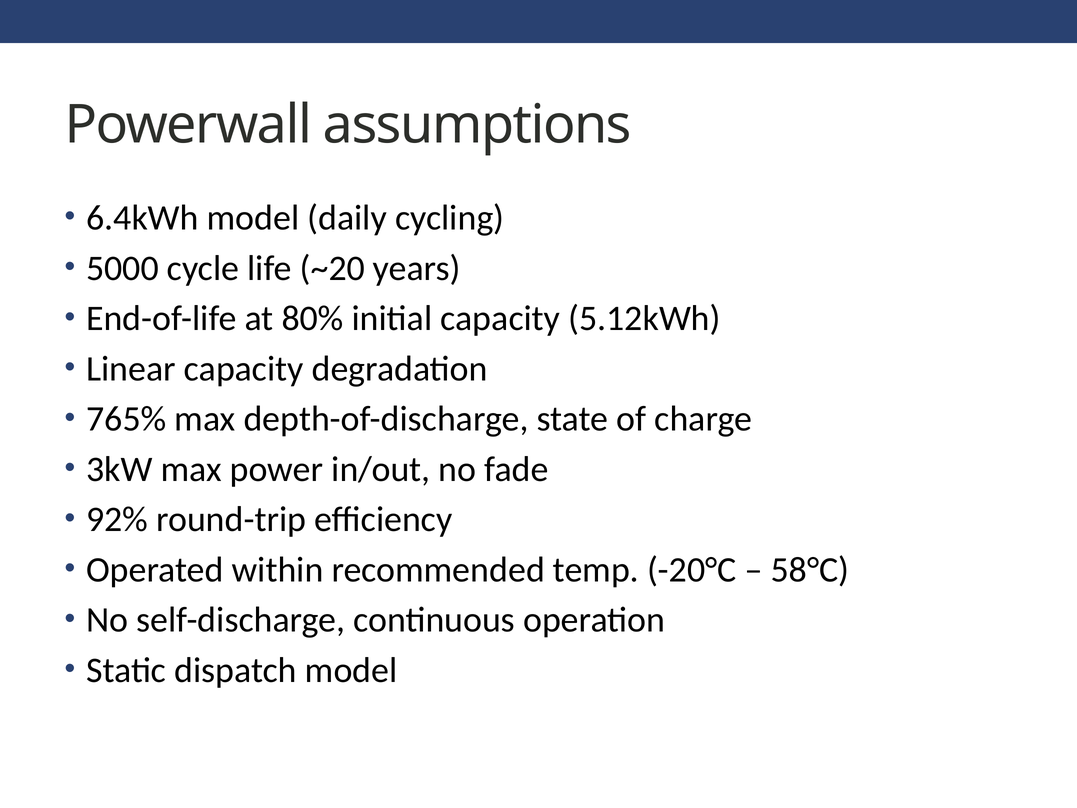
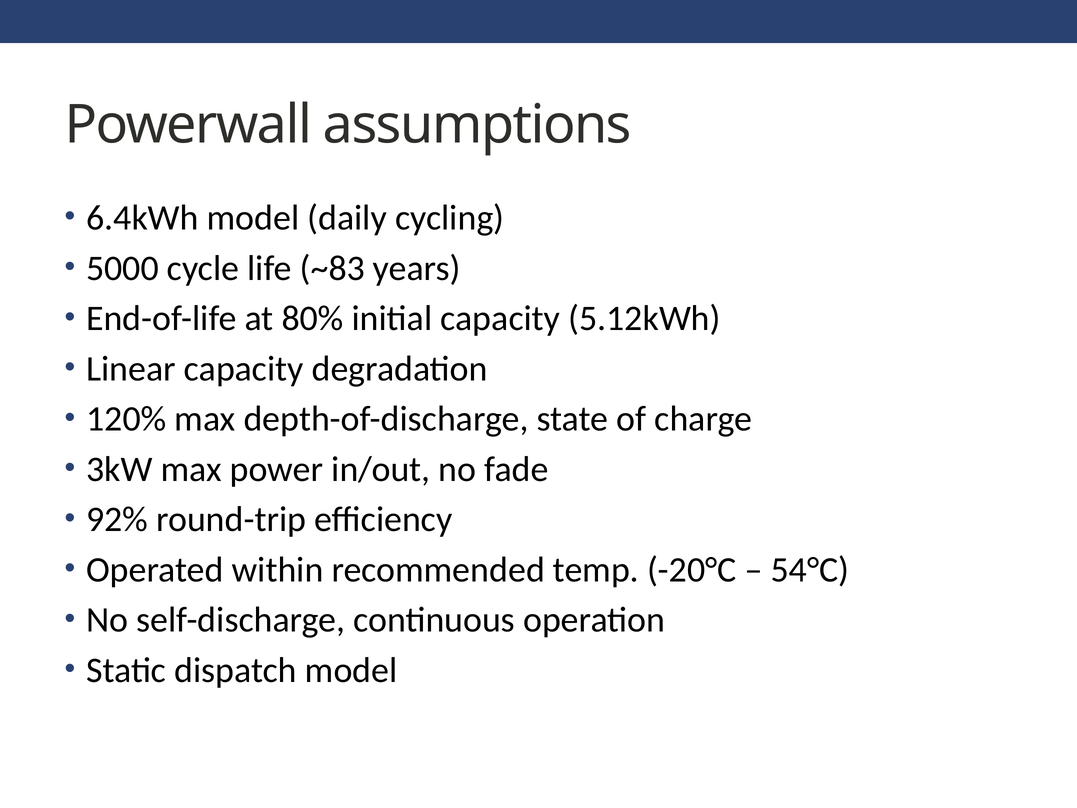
~20: ~20 -> ~83 (332, 268)
765%: 765% -> 120% (126, 419)
58°C: 58°C -> 54°C (810, 570)
